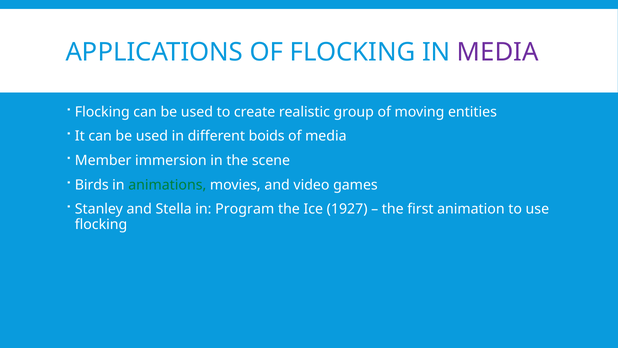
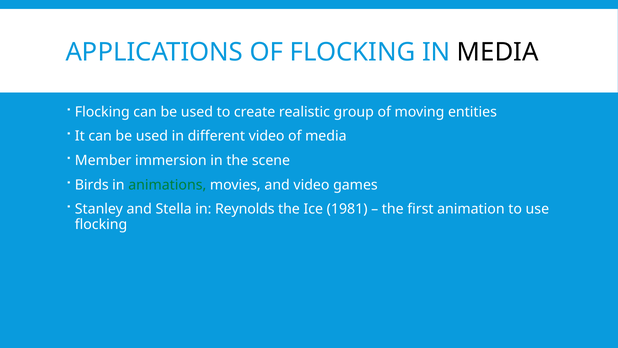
MEDIA colour: purple -> black (498, 52)
different boids: boids -> video (267, 136)
Program: Program -> Reynolds (245, 209)
1927: 1927 -> 1981 (347, 209)
